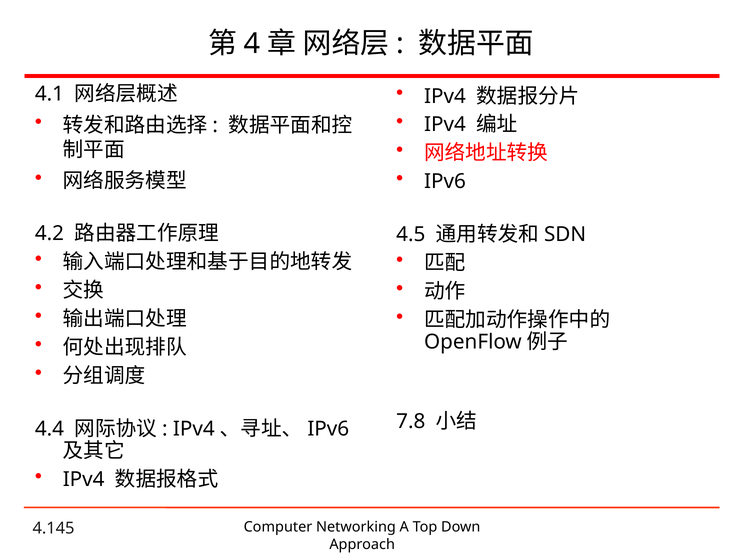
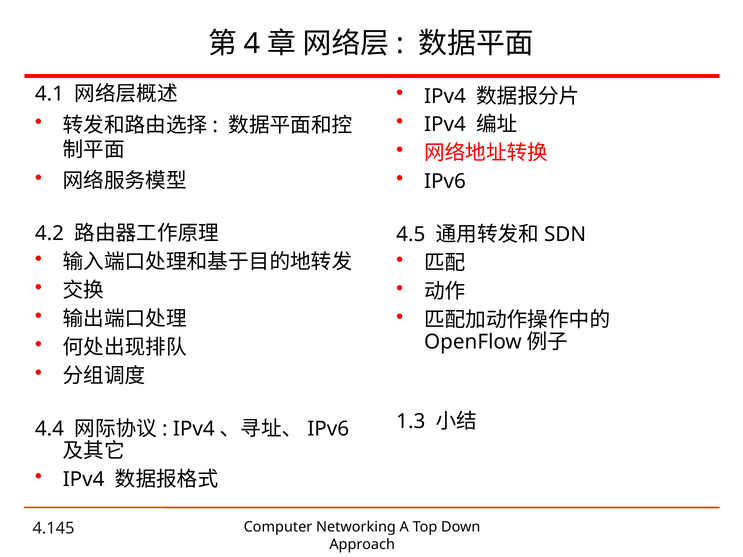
7.8: 7.8 -> 1.3 (411, 422)
